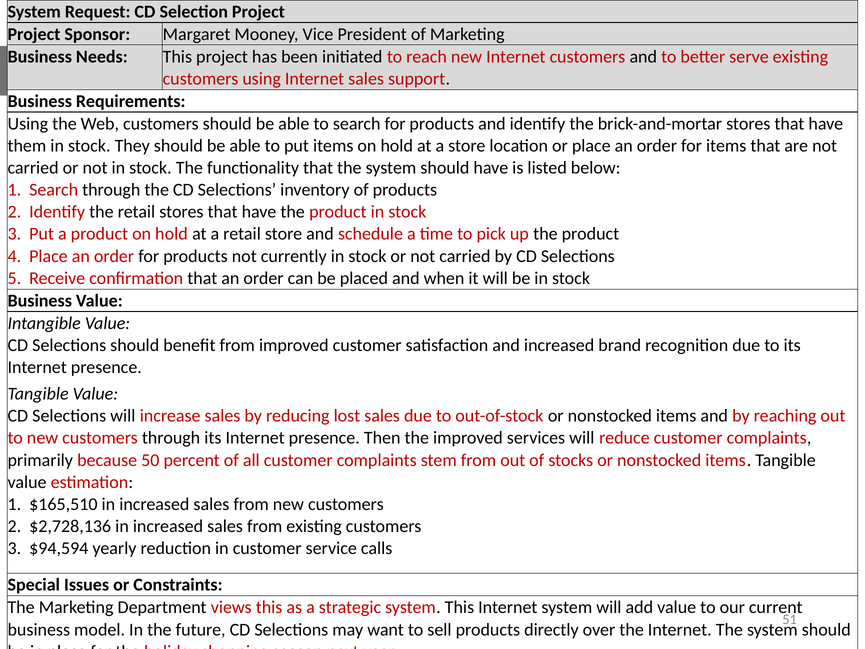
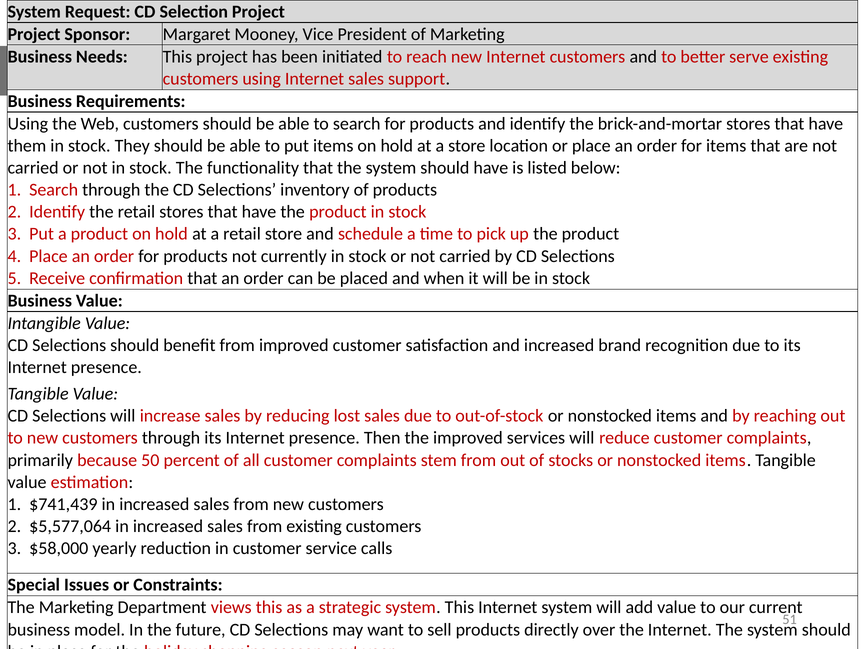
$165,510: $165,510 -> $741,439 (63, 504)
$2,728,136: $2,728,136 -> $5,577,064 (70, 526)
$94,594: $94,594 -> $58,000 (59, 548)
